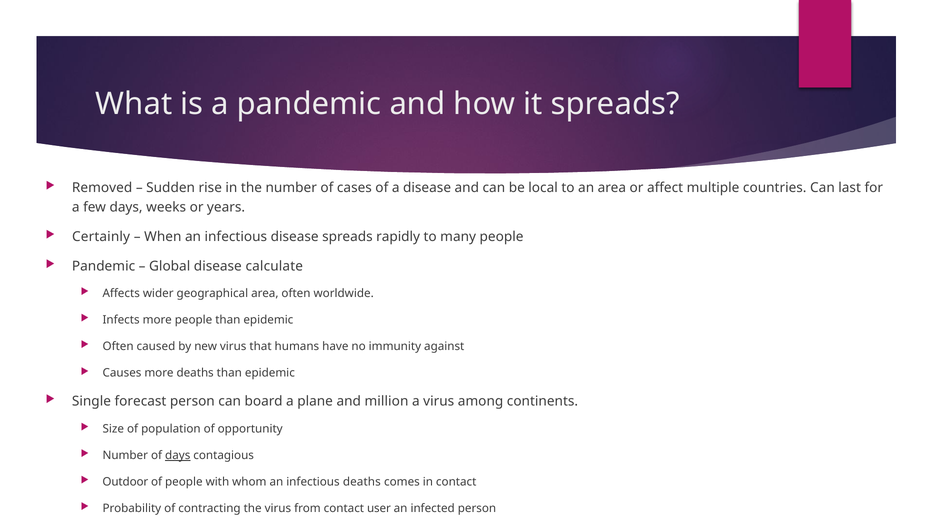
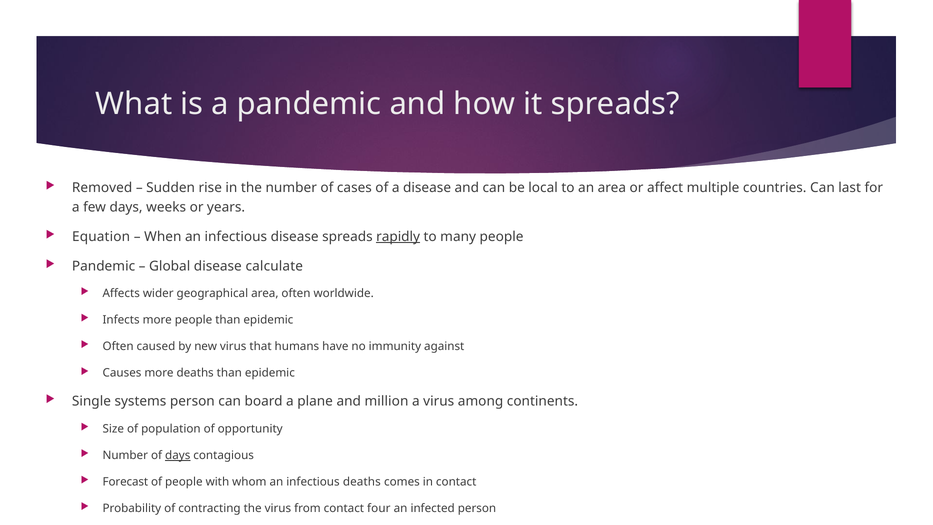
Certainly: Certainly -> Equation (101, 237)
rapidly underline: none -> present (398, 237)
forecast: forecast -> systems (140, 401)
Outdoor: Outdoor -> Forecast (125, 482)
user: user -> four (379, 508)
